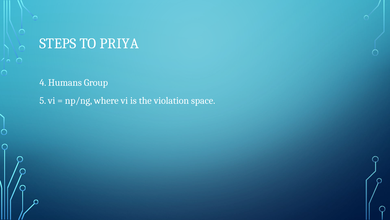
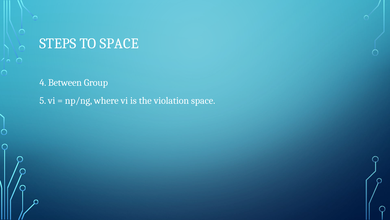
TO PRIYA: PRIYA -> SPACE (119, 43)
Humans: Humans -> Between (65, 82)
